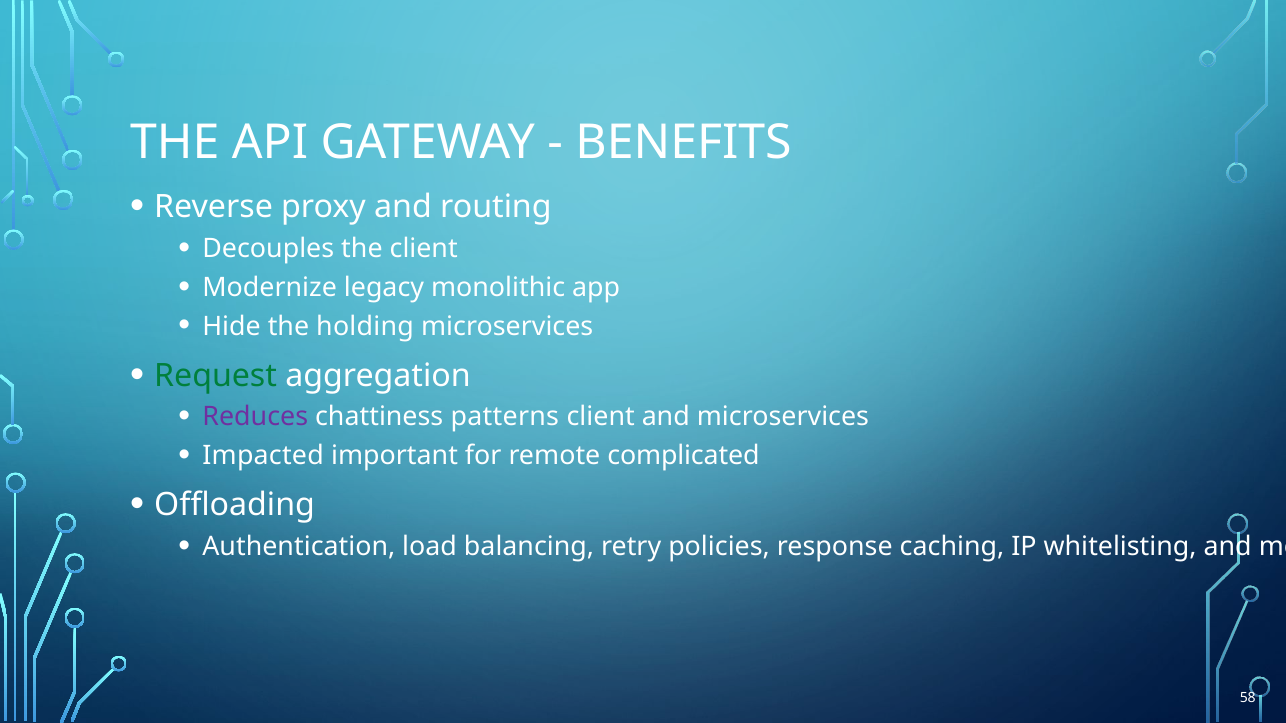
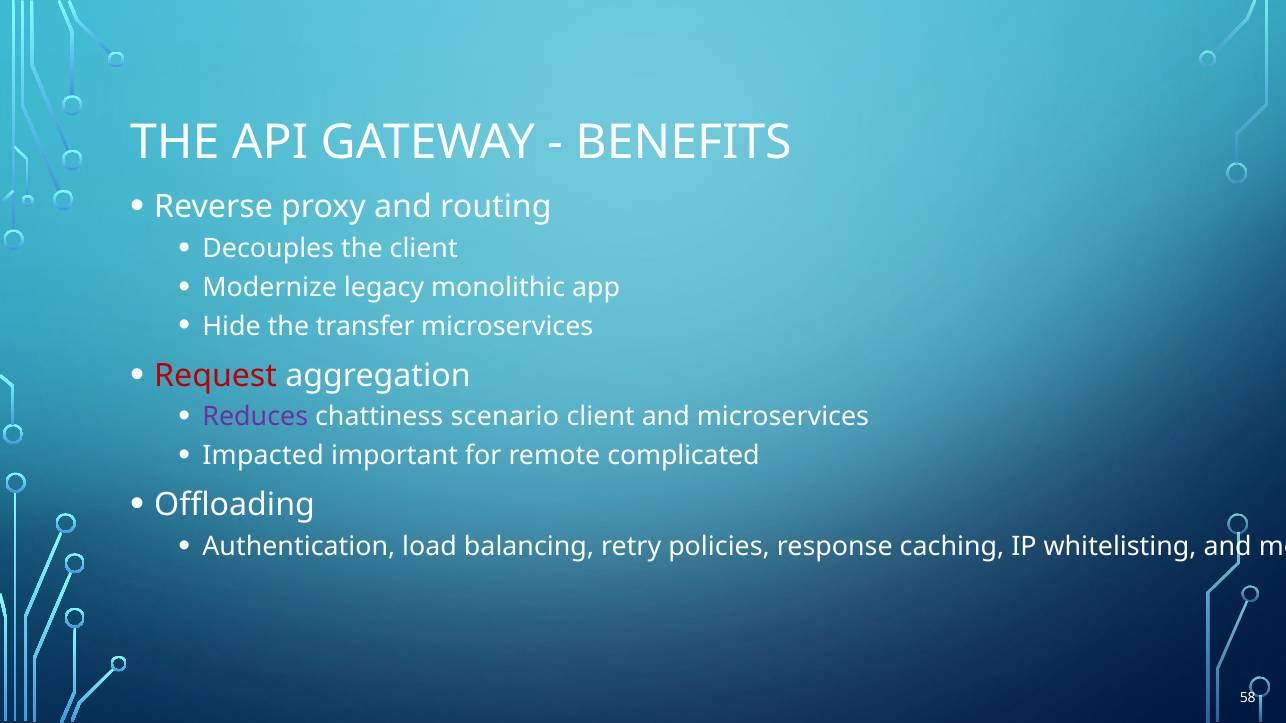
holding: holding -> transfer (365, 326)
Request colour: green -> red (216, 376)
patterns: patterns -> scenario (505, 417)
